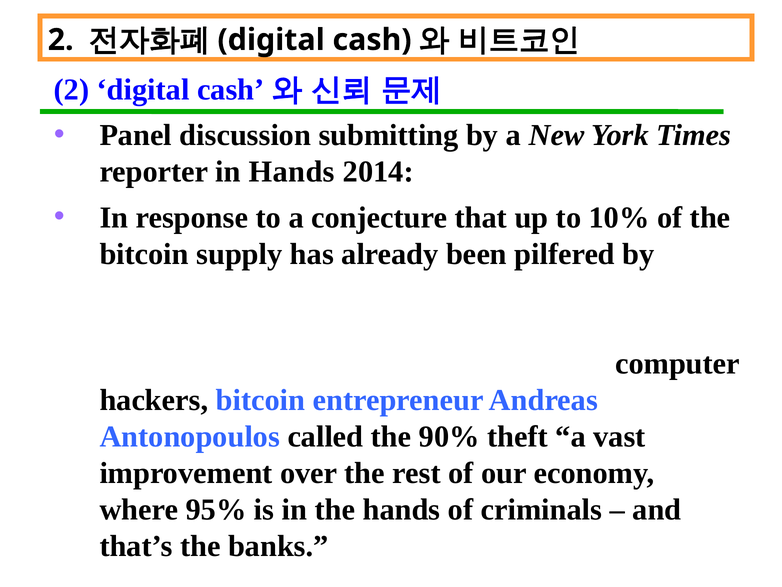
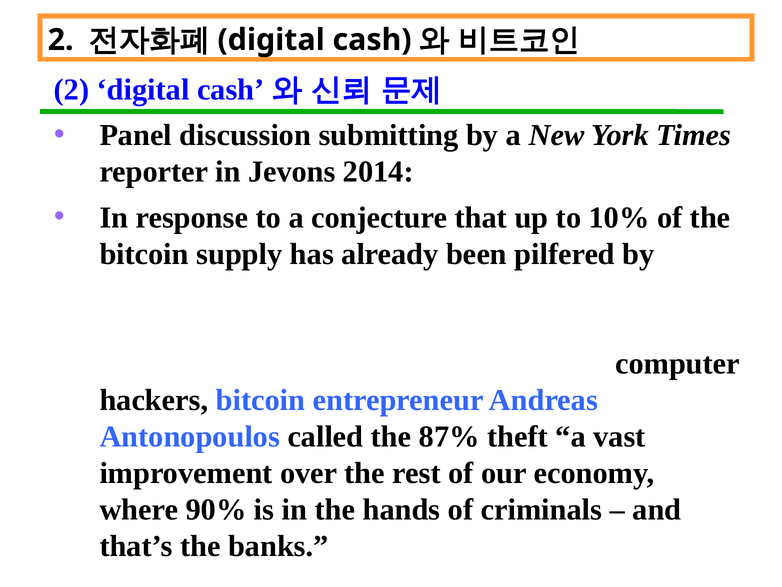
in Hands: Hands -> Jevons (292, 172)
90%: 90% -> 87% (449, 436)
95%: 95% -> 90% (216, 509)
